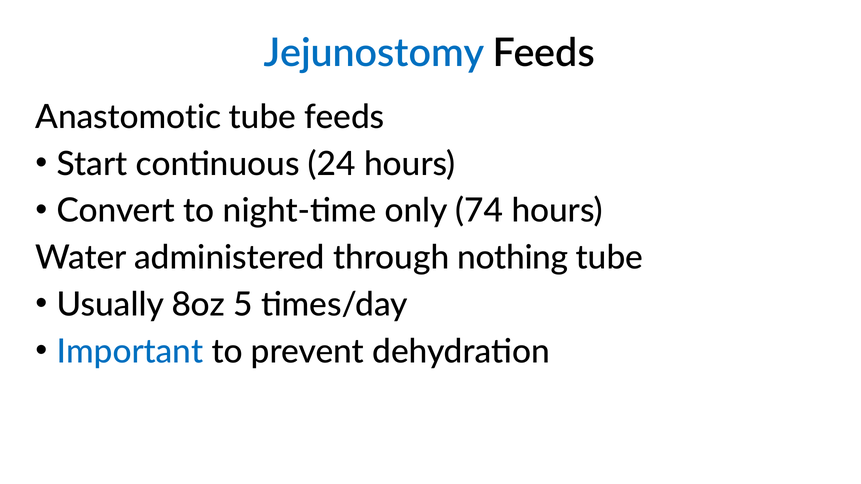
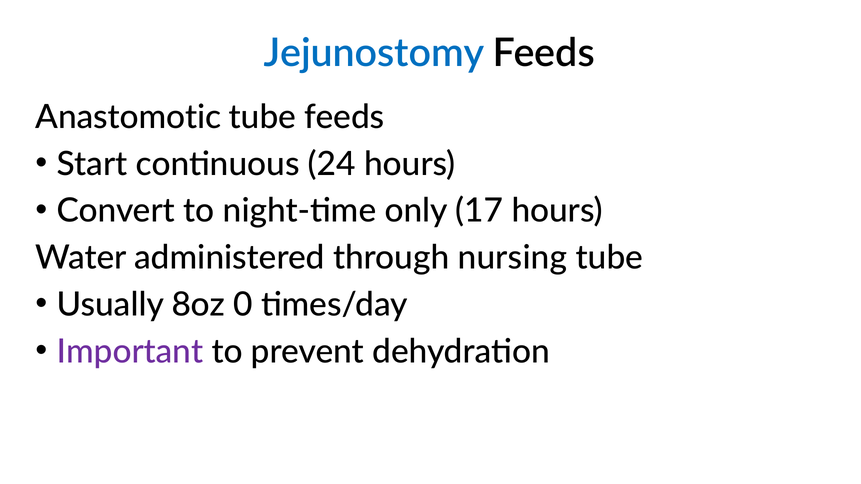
74: 74 -> 17 (479, 211)
nothing: nothing -> nursing (512, 258)
5: 5 -> 0 (243, 305)
Important colour: blue -> purple (130, 352)
